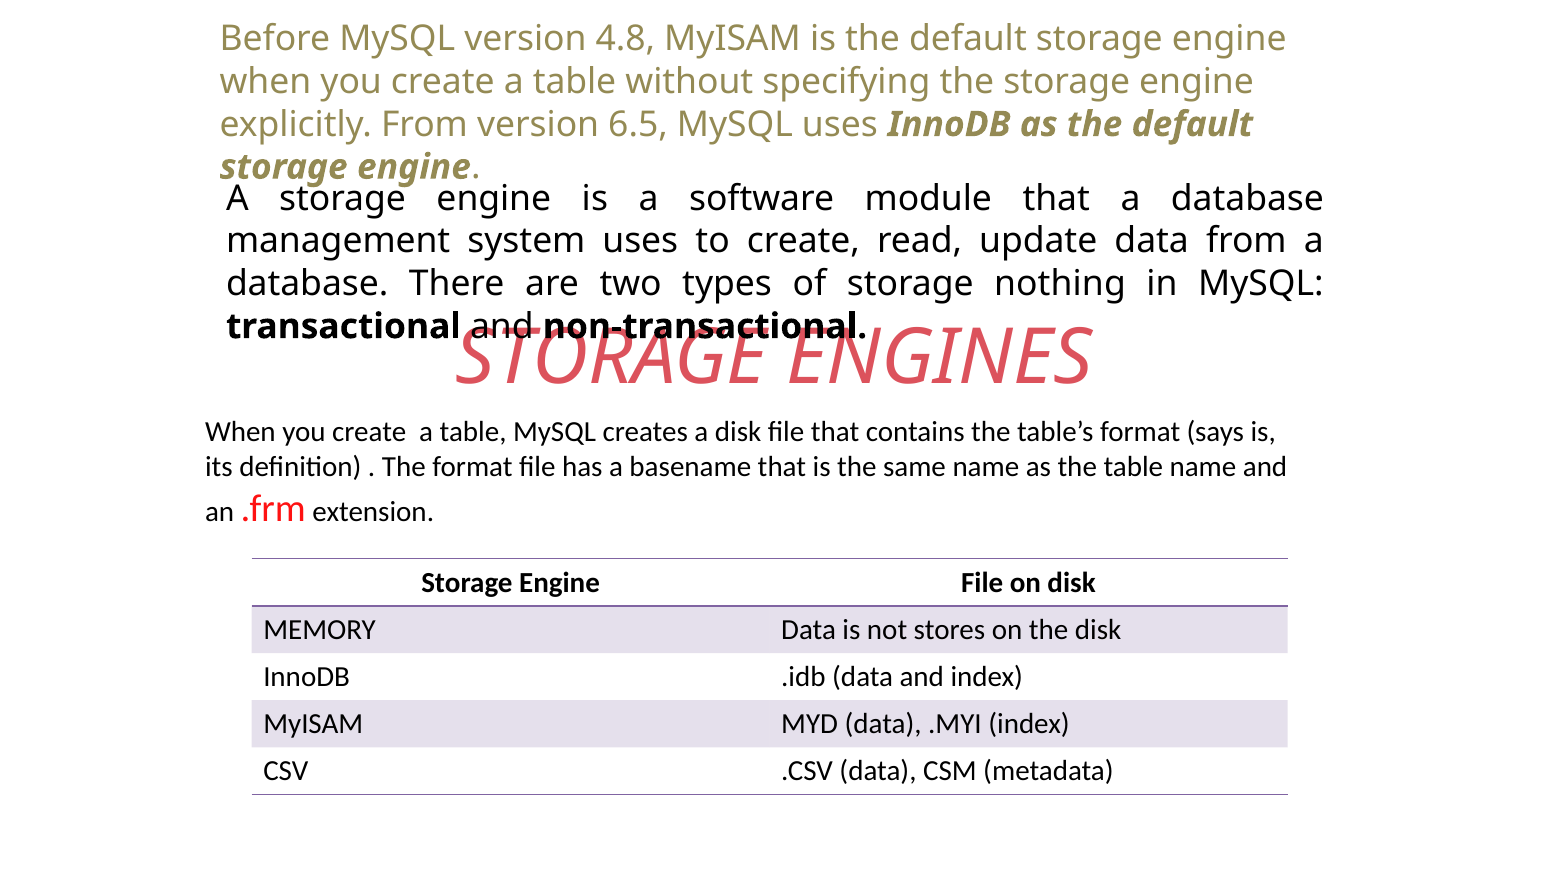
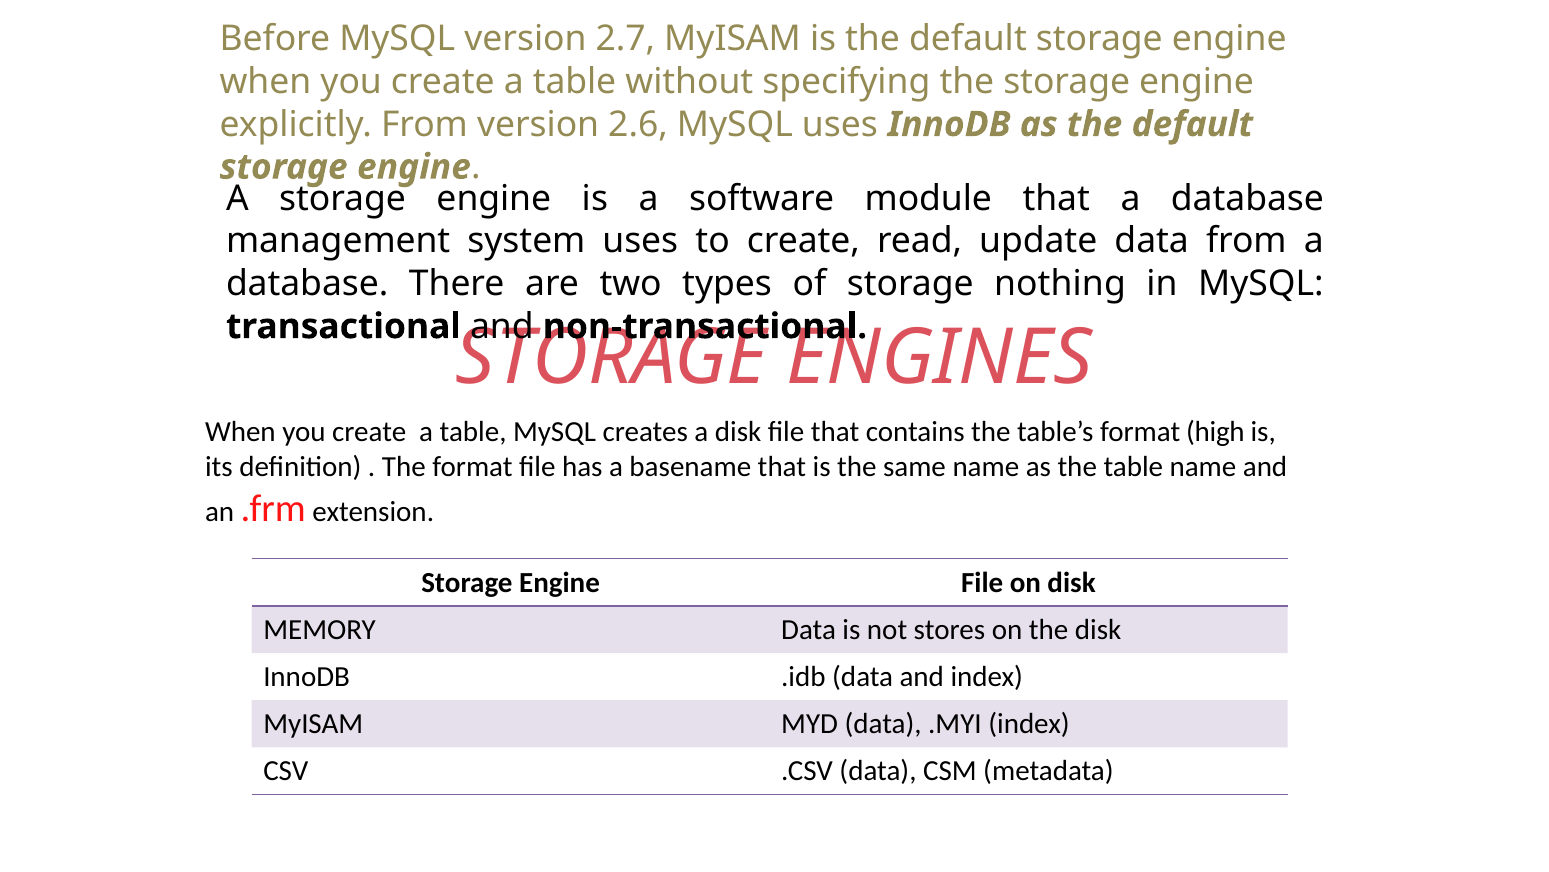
4.8: 4.8 -> 2.7 (625, 39)
6.5: 6.5 -> 2.6 (638, 124)
says: says -> high (1215, 432)
